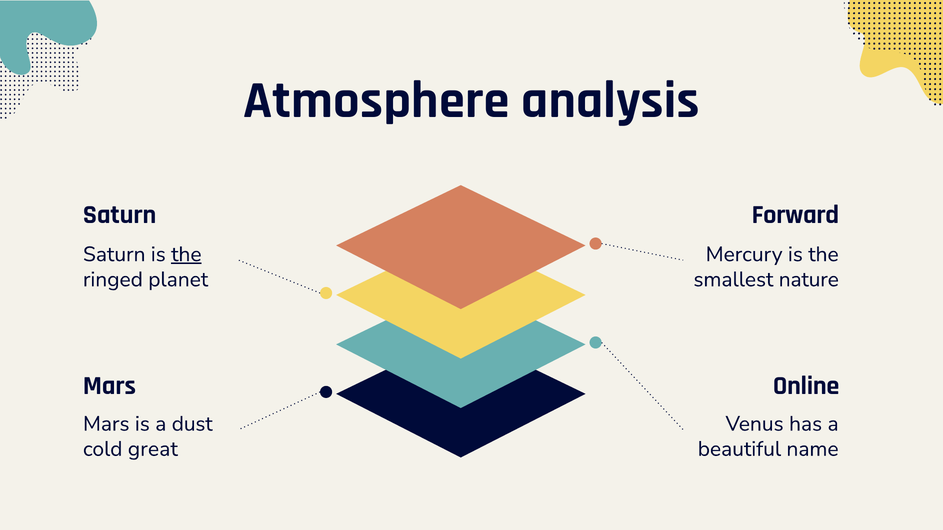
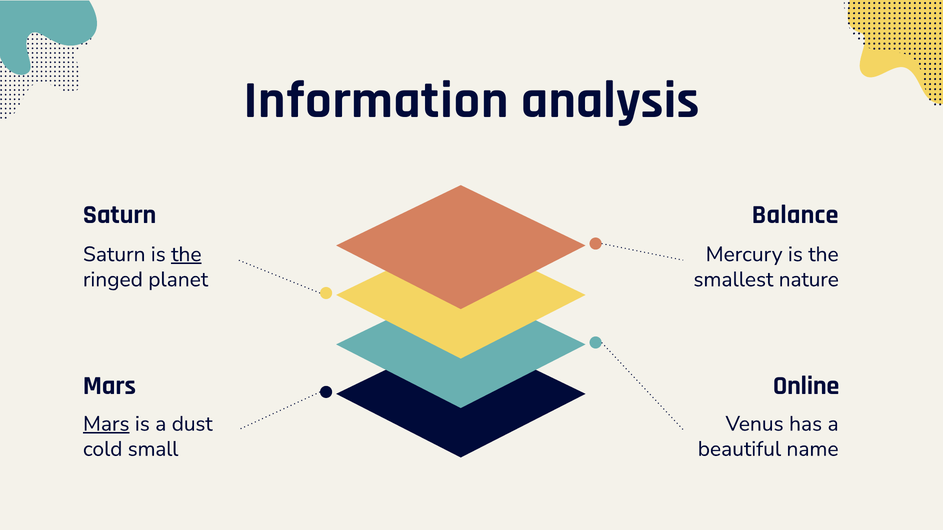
Atmosphere: Atmosphere -> Information (376, 100)
Forward: Forward -> Balance (795, 215)
Mars underline: none -> present (106, 424)
great: great -> small (153, 449)
